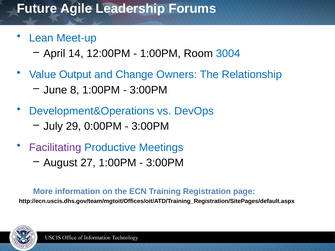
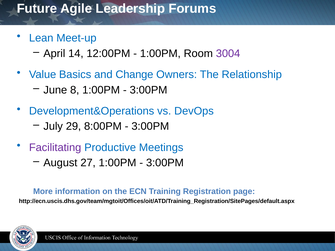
3004 colour: blue -> purple (228, 54)
Output: Output -> Basics (75, 75)
0:00PM: 0:00PM -> 8:00PM (103, 127)
